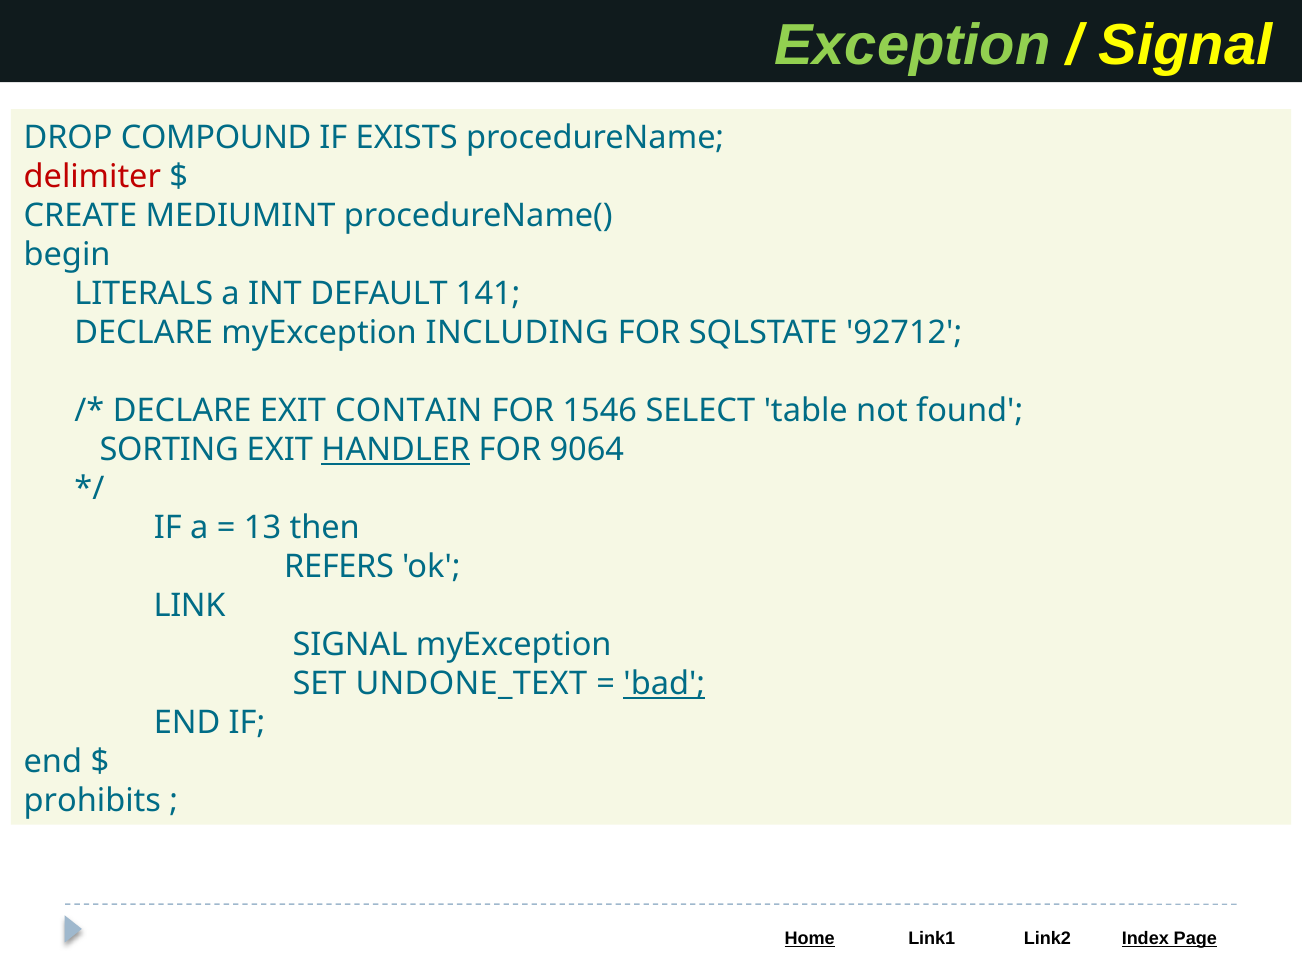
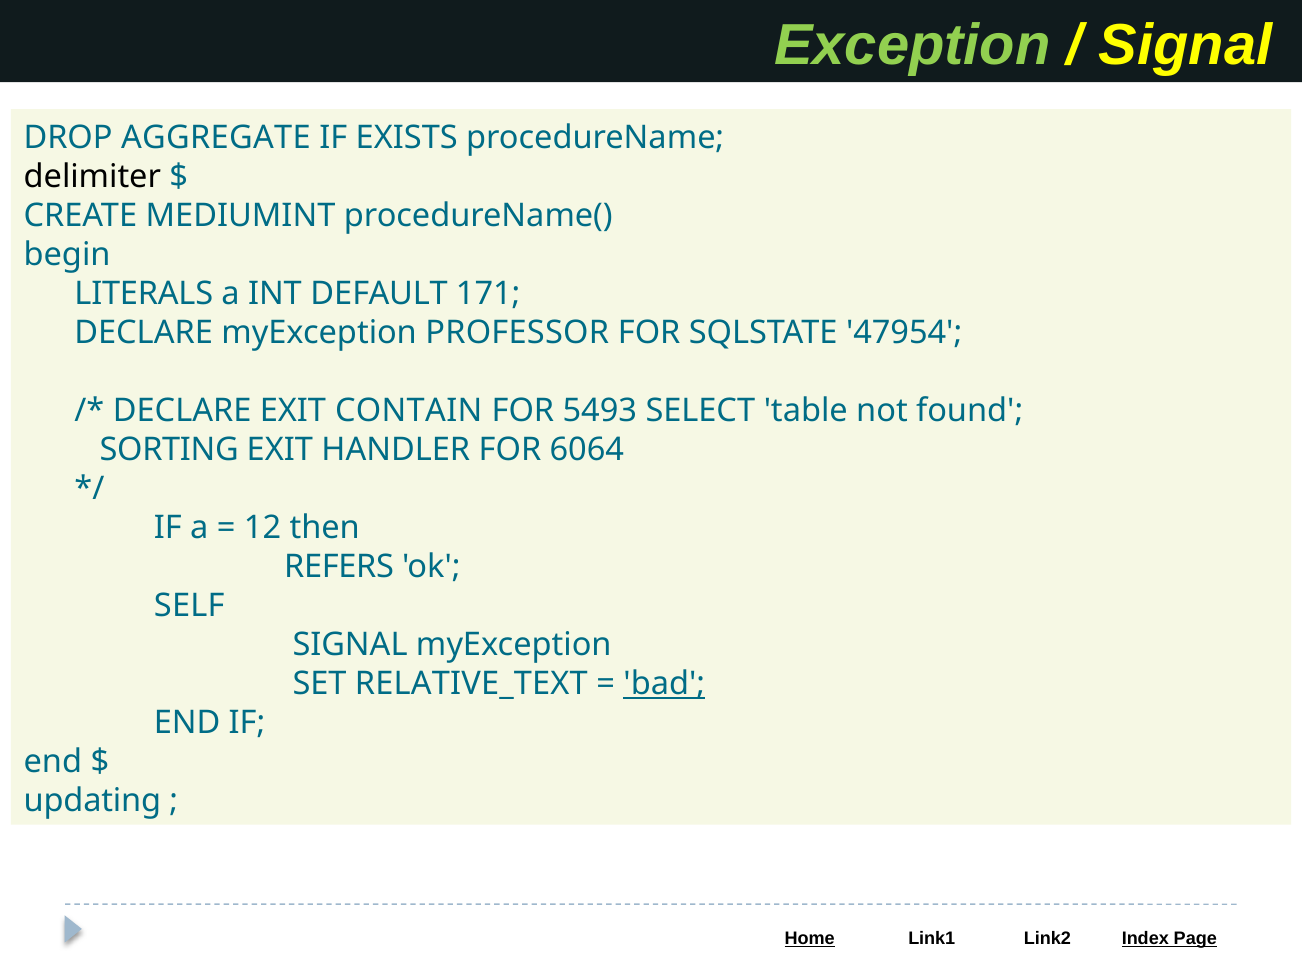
COMPOUND: COMPOUND -> AGGREGATE (216, 137)
delimiter colour: red -> black (92, 177)
141: 141 -> 171 (488, 294)
INCLUDING: INCLUDING -> PROFESSOR (517, 333)
92712: 92712 -> 47954 (904, 333)
1546: 1546 -> 5493 (600, 411)
HANDLER underline: present -> none (396, 450)
9064: 9064 -> 6064 (587, 450)
13: 13 -> 12 (263, 528)
LINK: LINK -> SELF (189, 606)
UNDONE_TEXT: UNDONE_TEXT -> RELATIVE_TEXT (471, 684)
prohibits: prohibits -> updating (92, 801)
